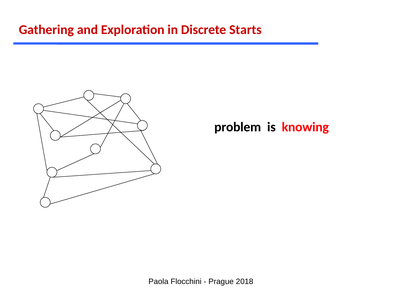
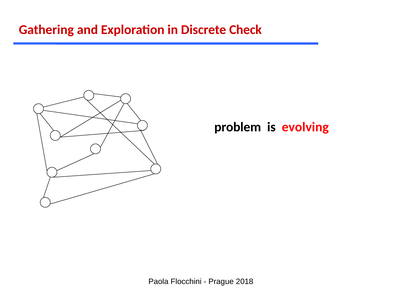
Starts: Starts -> Check (245, 30)
knowing: knowing -> evolving (305, 127)
